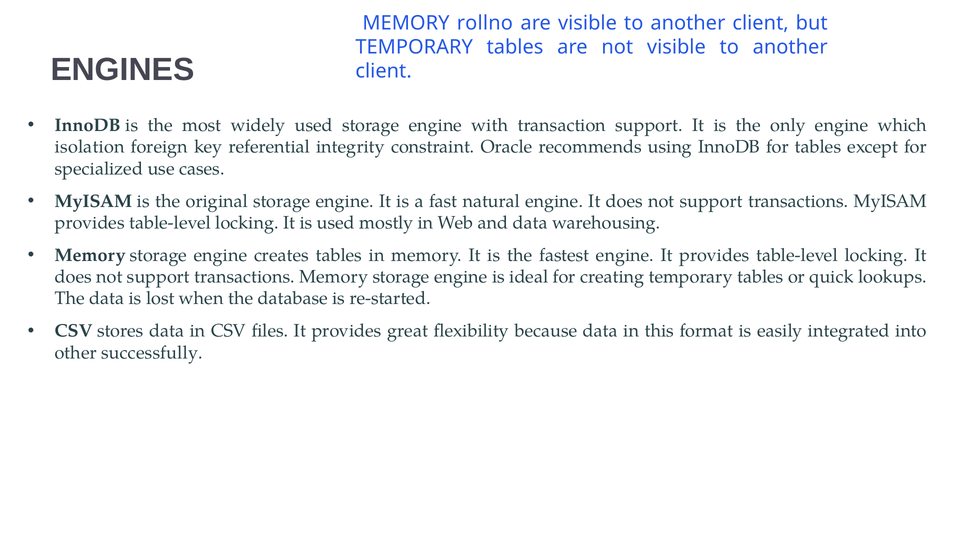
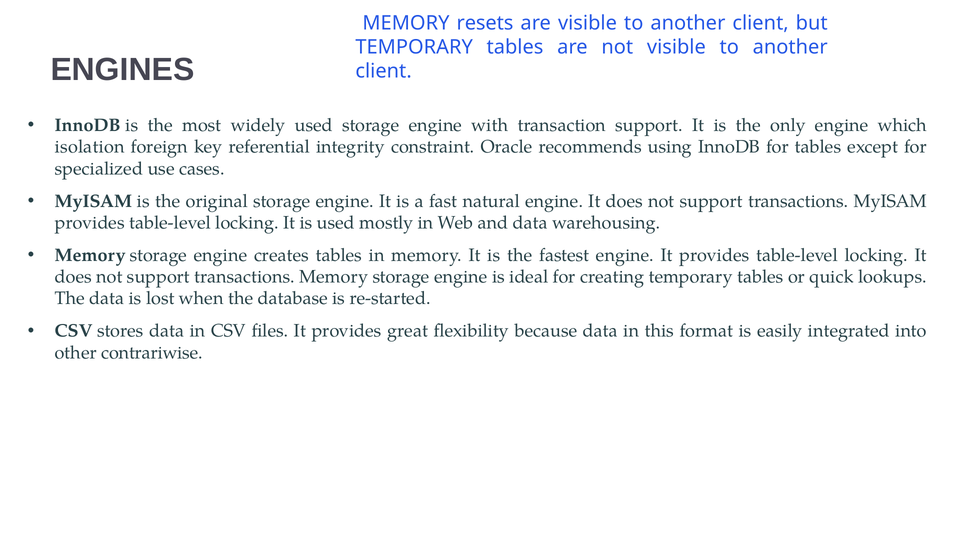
rollno: rollno -> resets (485, 23)
successfully: successfully -> contrariwise (152, 352)
